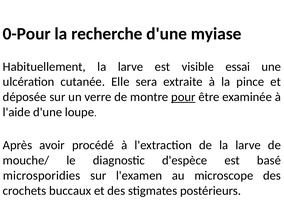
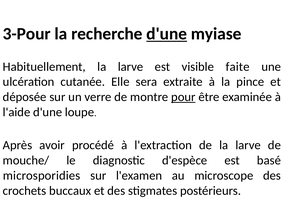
0-Pour: 0-Pour -> 3-Pour (27, 34)
d'une underline: none -> present (167, 34)
essai: essai -> faite (238, 67)
